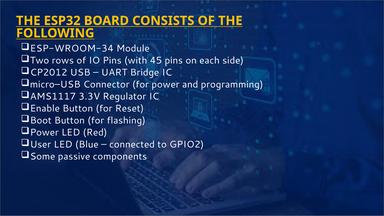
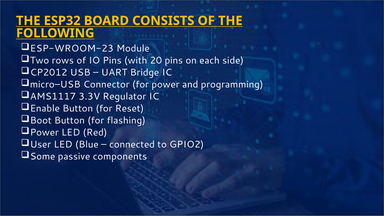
ESP-WROOM-34: ESP-WROOM-34 -> ESP-WROOM-23 (72, 49)
45: 45 -> 20 (156, 61)
